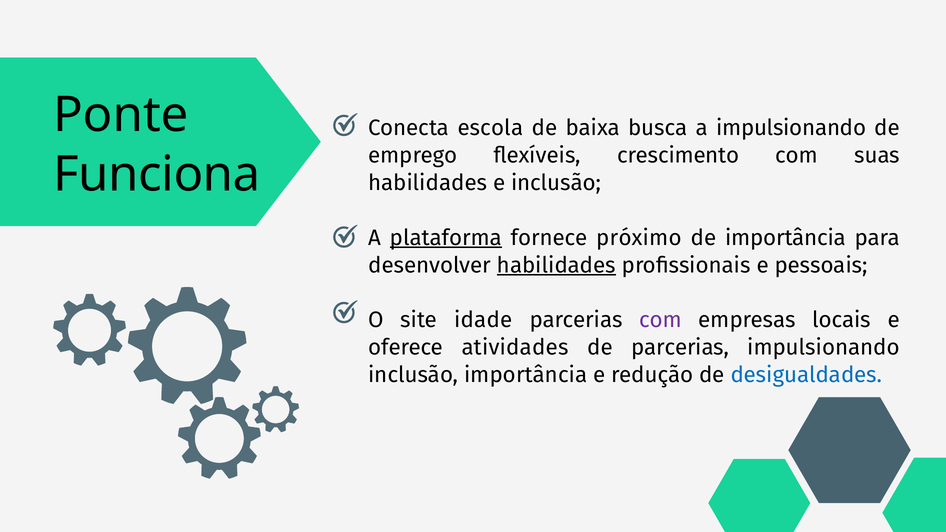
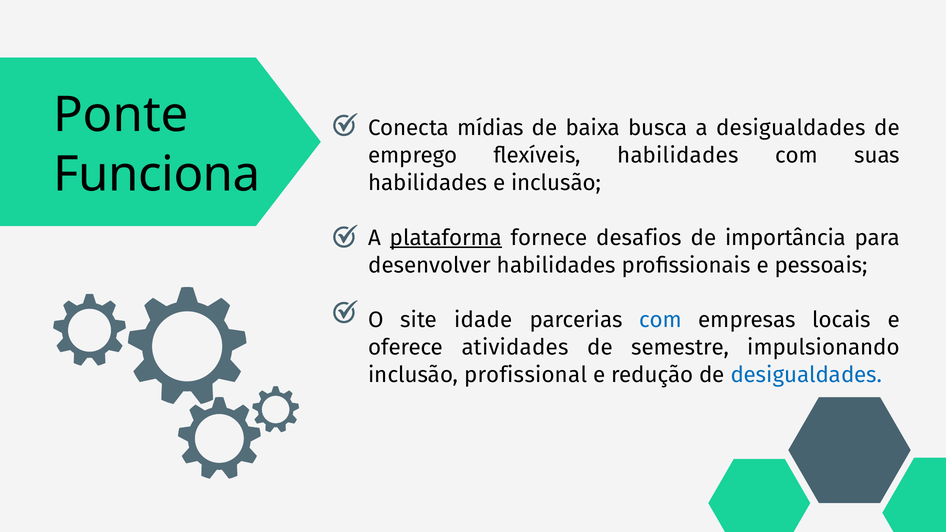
escola: escola -> mídias (491, 128)
a impulsionando: impulsionando -> desigualdades (791, 128)
flexíveis crescimento: crescimento -> habilidades (678, 155)
próximo: próximo -> desafios (639, 238)
habilidades underline: present -> none (556, 265)
com colour: purple -> blue (660, 320)
de parcerias: parcerias -> semestre (680, 348)
inclusão importância: importância -> profissional (526, 375)
